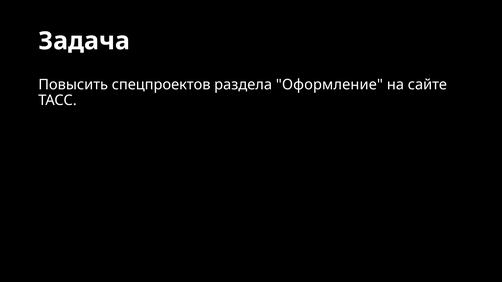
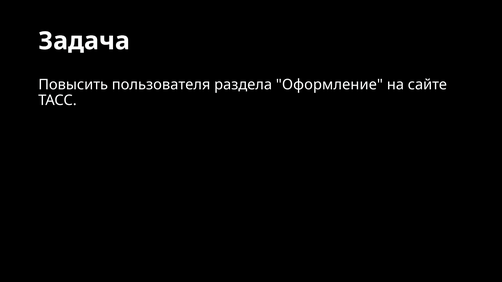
спецпроектов: спецпроектов -> пользователя (161, 85)
